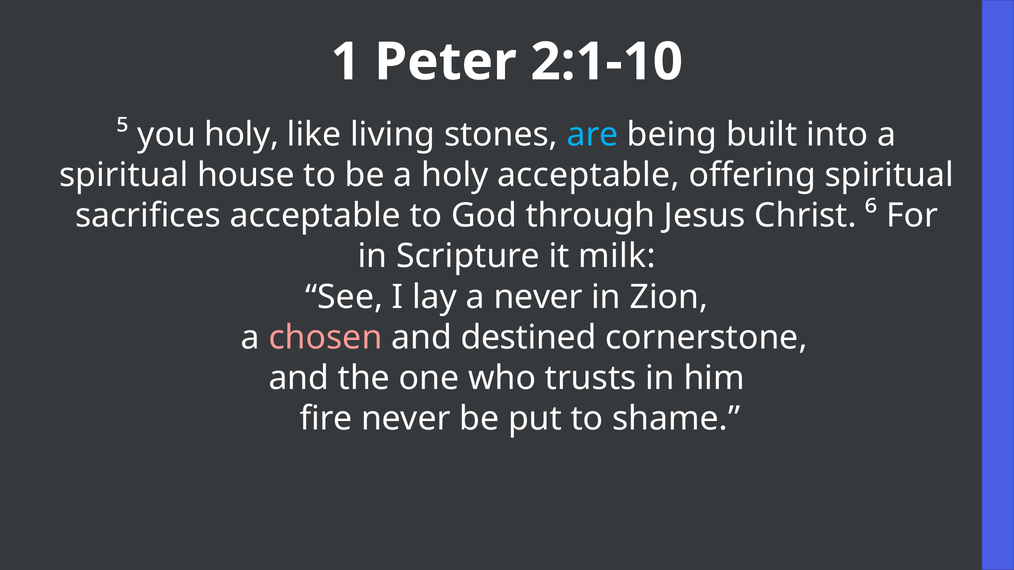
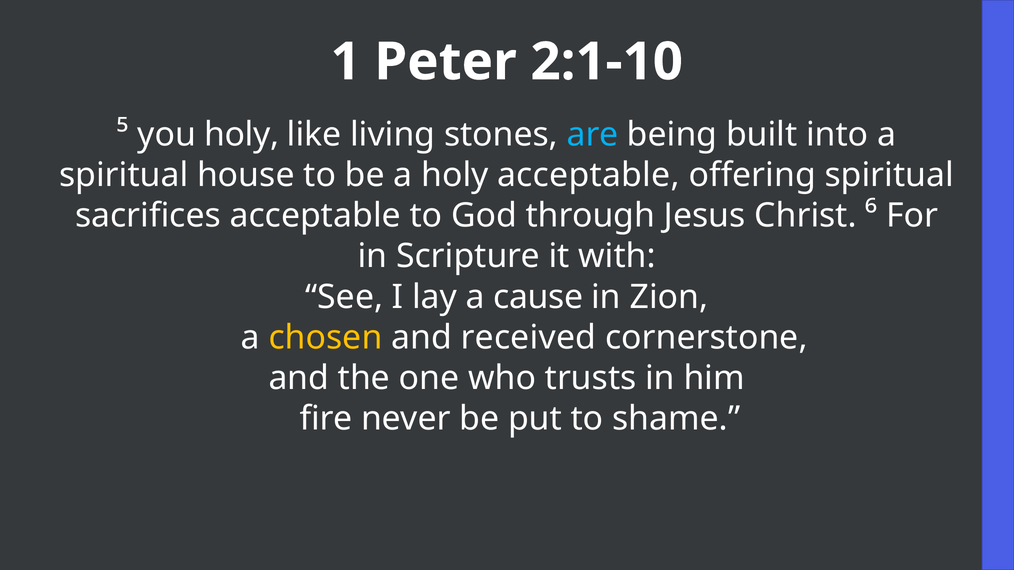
milk: milk -> with (617, 256)
a never: never -> cause (538, 297)
chosen colour: pink -> yellow (326, 338)
destined: destined -> received (528, 338)
